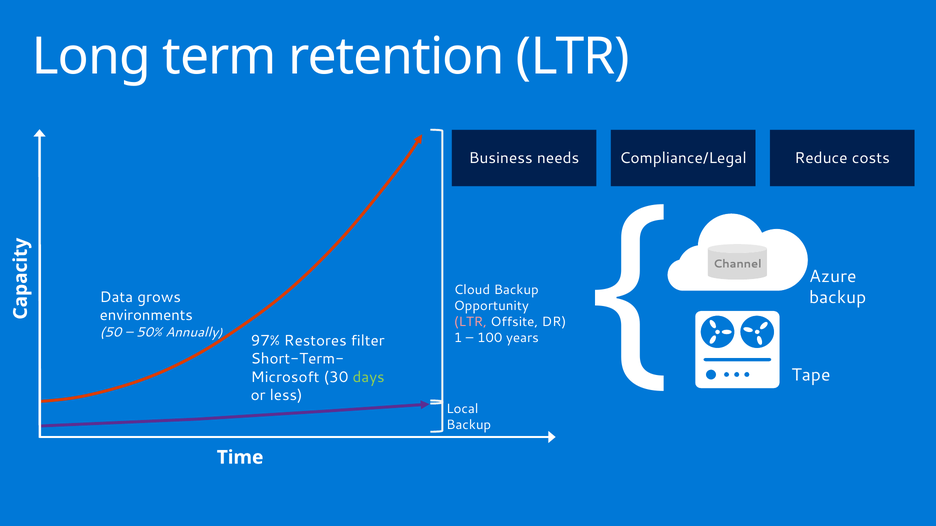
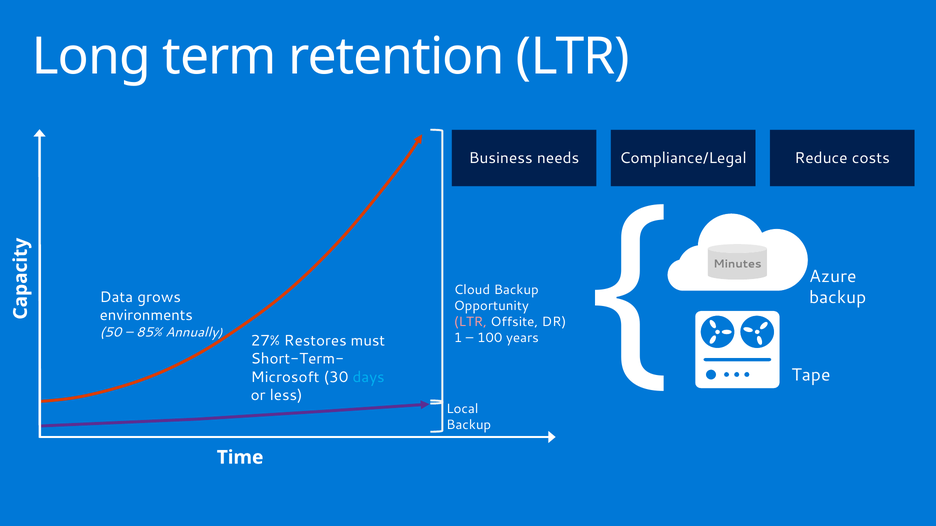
Channel: Channel -> Minutes (737, 264)
50%: 50% -> 85% (149, 333)
97%: 97% -> 27% (265, 341)
filter: filter -> must (368, 341)
days colour: light green -> light blue (369, 377)
